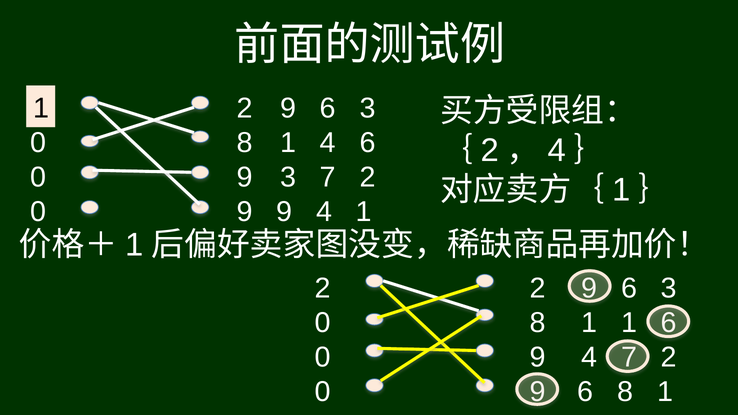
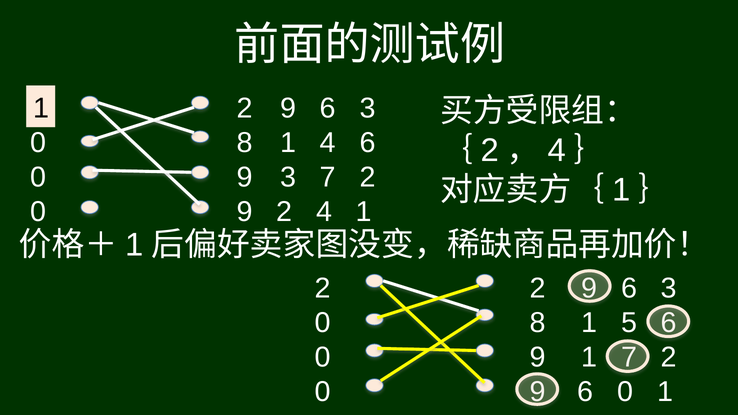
9 9: 9 -> 2 (284, 212)
1 1: 1 -> 5 (629, 323)
4: 4 -> 1 (589, 357)
6 8: 8 -> 0 (625, 392)
